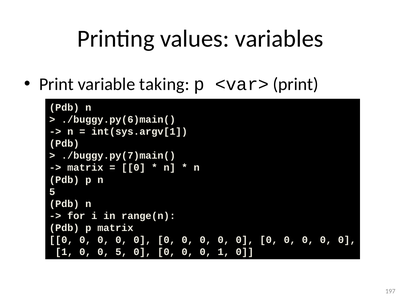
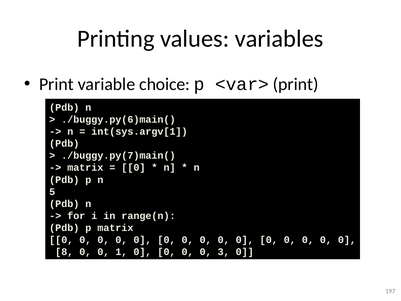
taking: taking -> choice (165, 84)
1: 1 -> 8 (64, 252)
0 5: 5 -> 1 (121, 252)
1: 1 -> 3 (224, 252)
